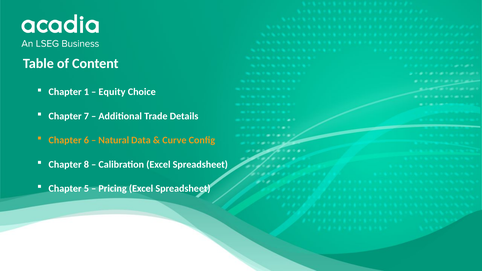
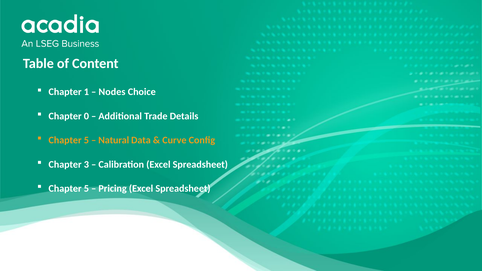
Equity: Equity -> Nodes (112, 92)
7: 7 -> 0 (86, 116)
6: 6 -> 5 (86, 140)
8: 8 -> 3 (86, 164)
